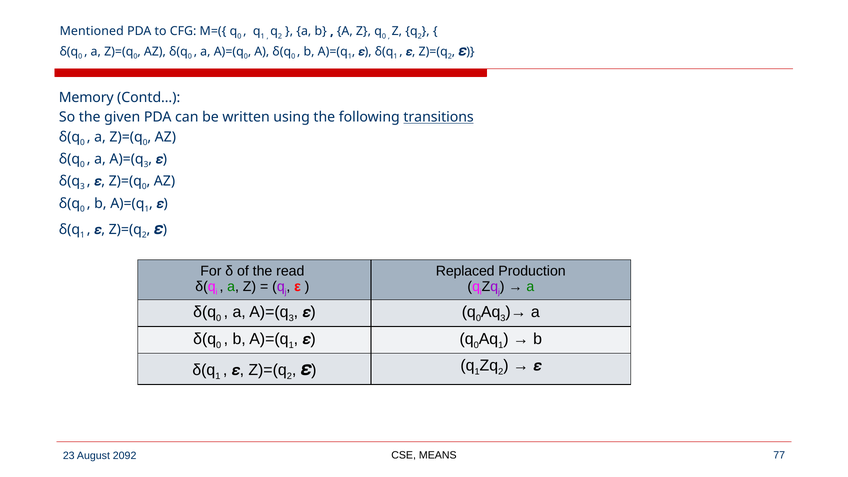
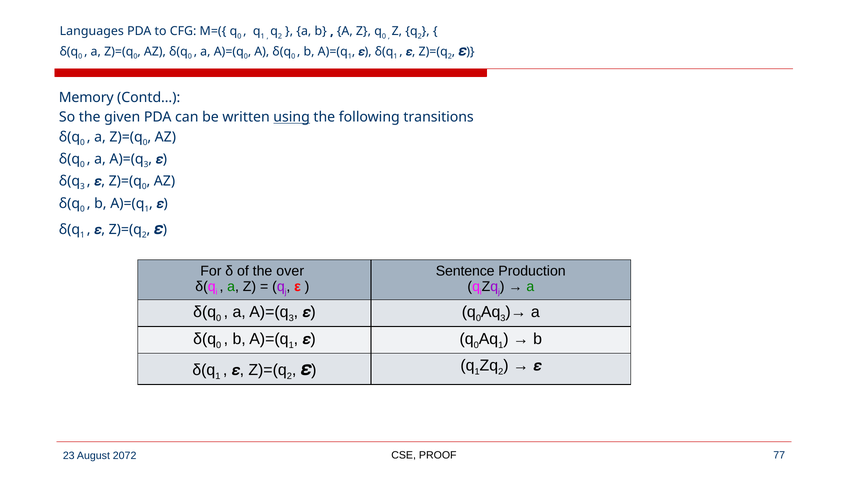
Mentioned: Mentioned -> Languages (92, 31)
using underline: none -> present (292, 117)
transitions underline: present -> none (439, 117)
read: read -> over (290, 271)
Replaced: Replaced -> Sentence (465, 271)
2092: 2092 -> 2072 (125, 456)
MEANS: MEANS -> PROOF (438, 455)
